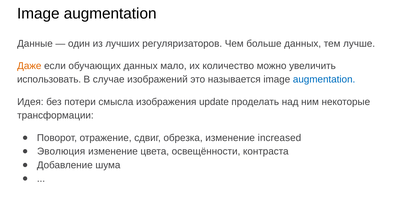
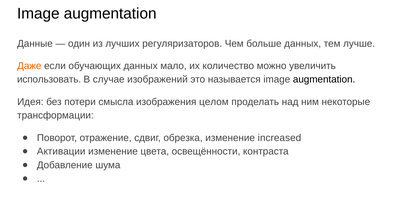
augmentation colour: blue -> black (324, 79)
update: update -> целом (214, 102)
Эволюция: Эволюция -> Активации (61, 151)
